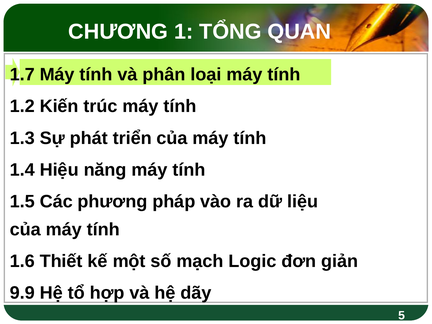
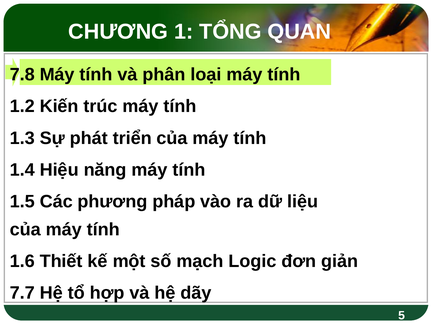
1.7: 1.7 -> 7.8 (22, 75)
9.9: 9.9 -> 7.7 (22, 293)
